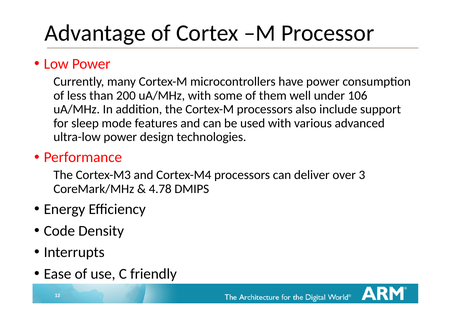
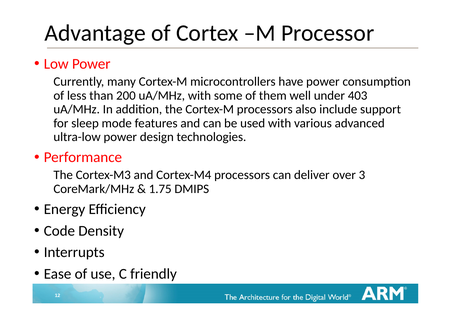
106: 106 -> 403 (358, 96)
4.78: 4.78 -> 1.75 (160, 189)
